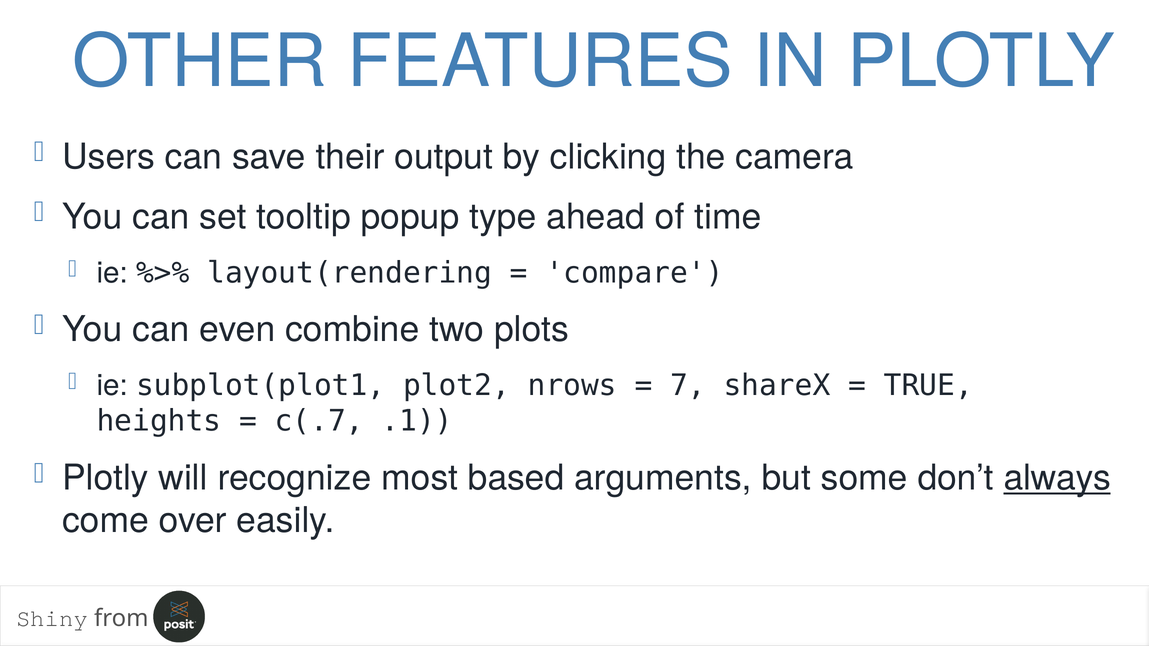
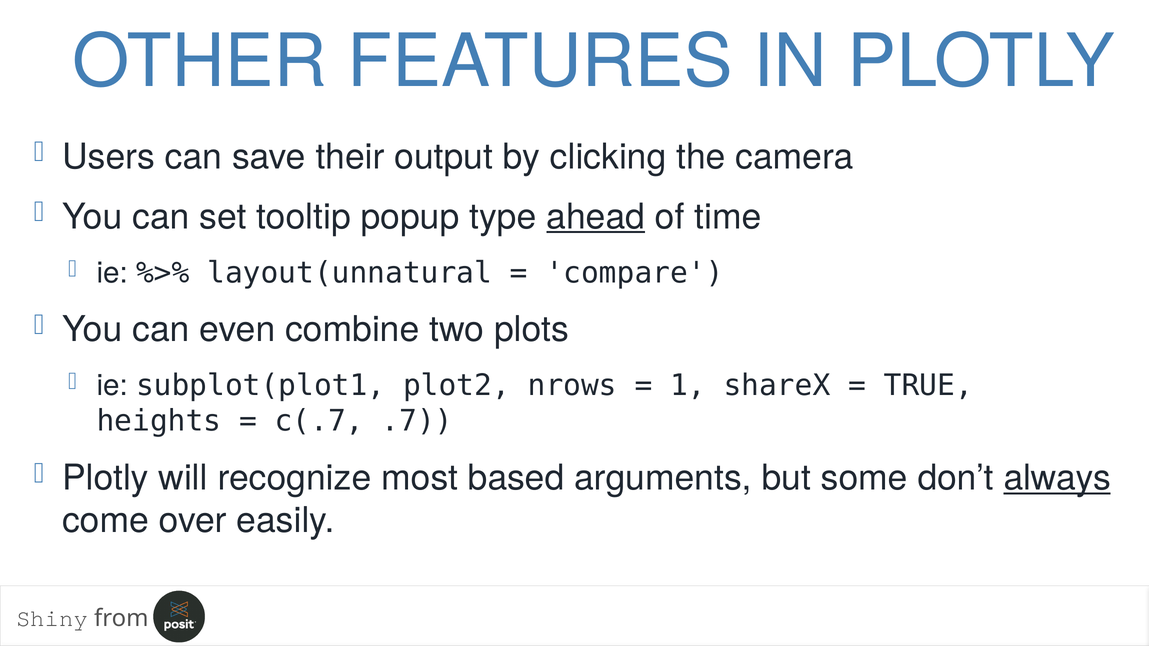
ahead underline: none -> present (596, 217)
layout(rendering: layout(rendering -> layout(unnatural (350, 273)
7: 7 -> 1 (688, 386)
.1: .1 -> .7 (417, 421)
